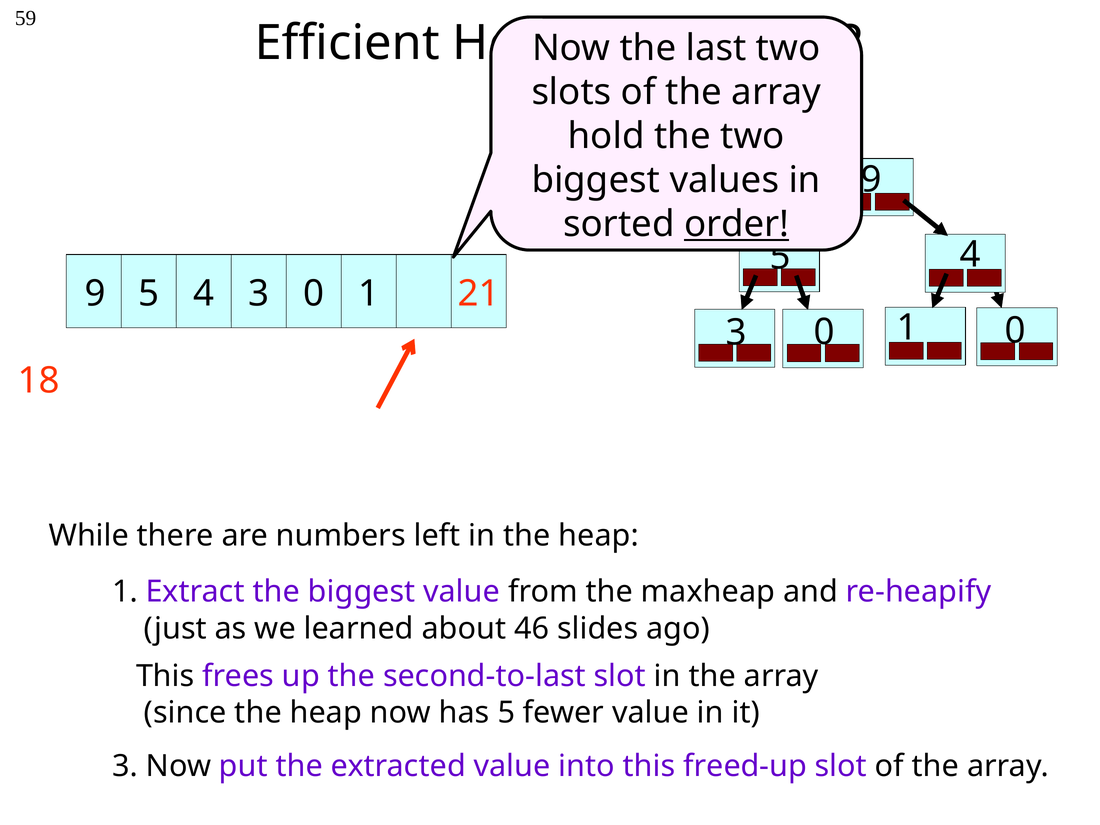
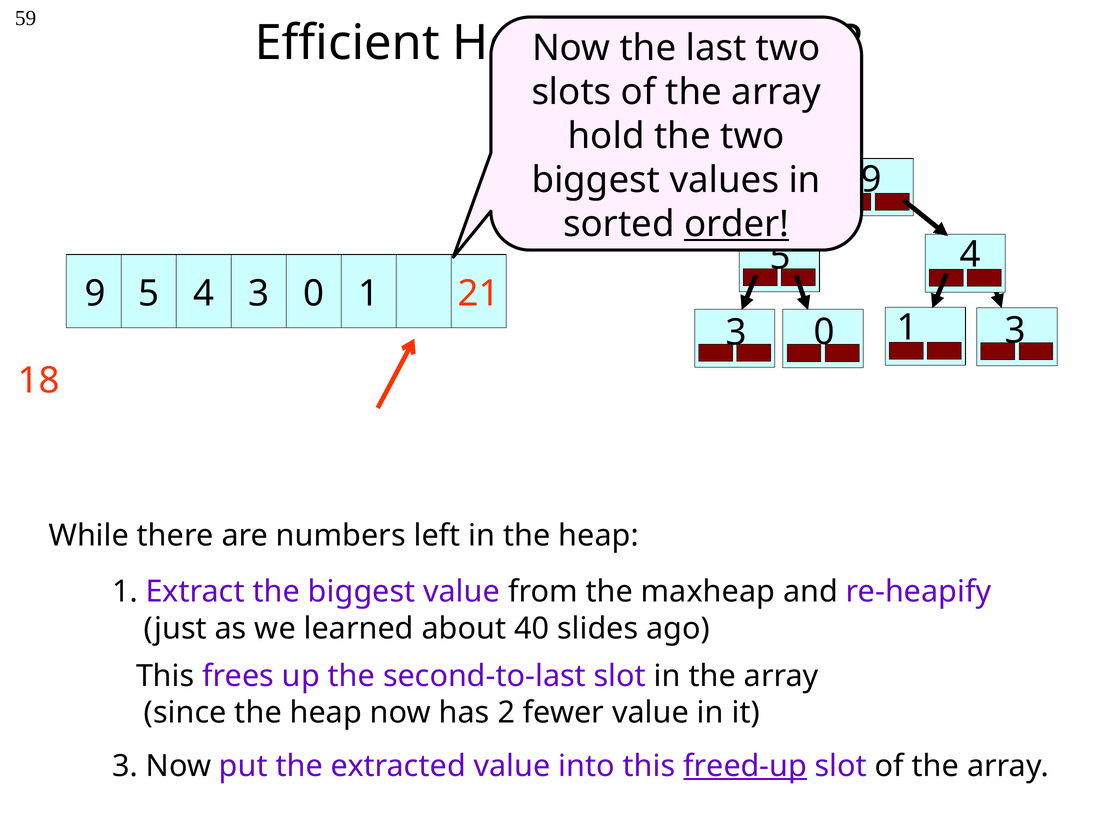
0: 0 -> 3 (1015, 331)
46: 46 -> 40 (532, 628)
has 5: 5 -> 2 (506, 713)
freed-up underline: none -> present (745, 766)
